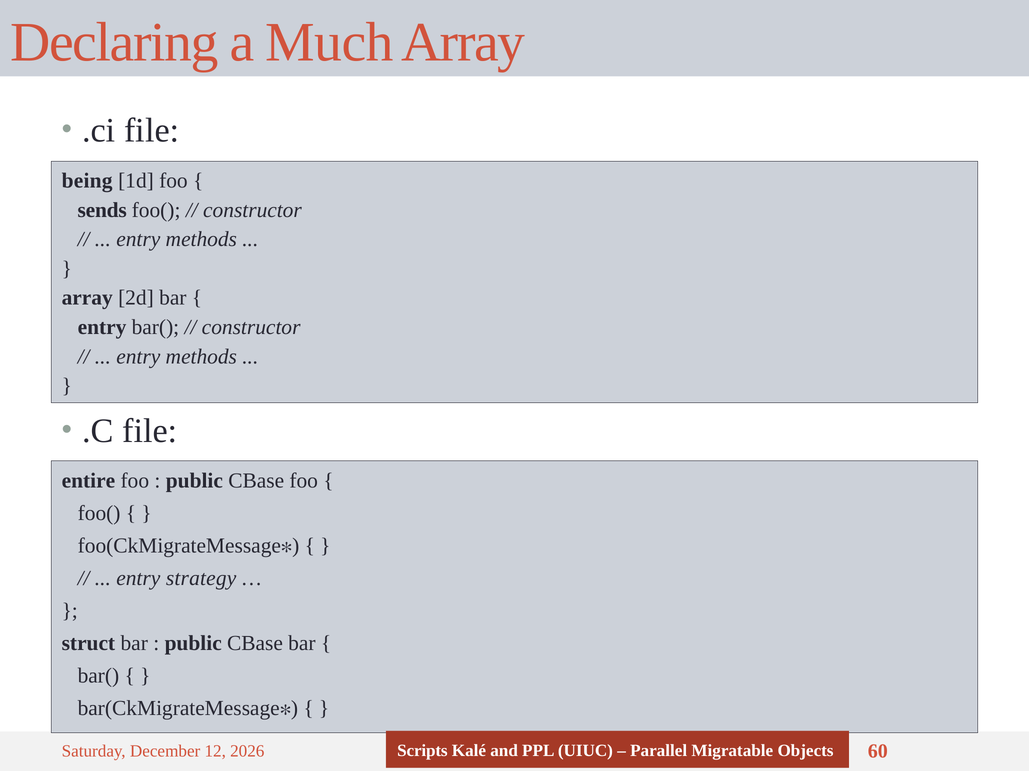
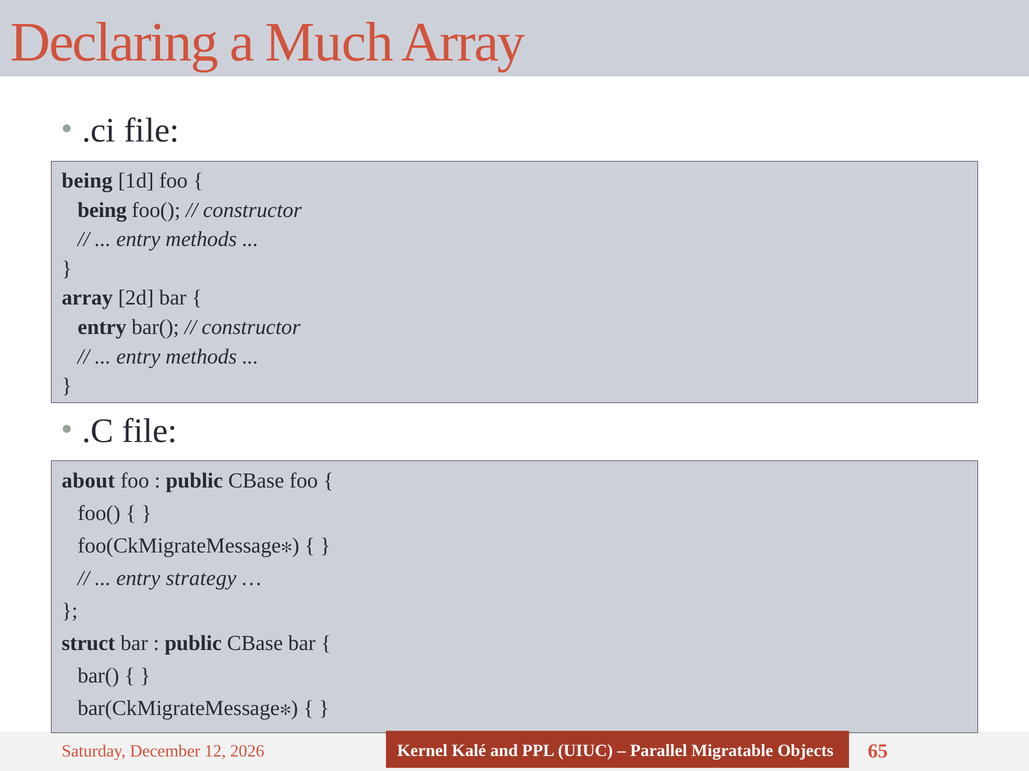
sends: sends -> being (102, 210)
entire: entire -> about (88, 481)
Scripts: Scripts -> Kernel (422, 751)
60: 60 -> 65 (878, 752)
